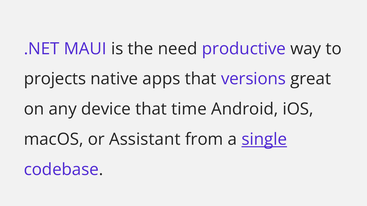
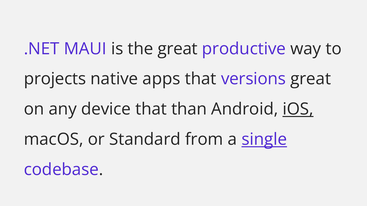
the need: need -> great (178, 49)
time: time -> than (189, 109)
iOS underline: none -> present (298, 109)
Assistant: Assistant -> Standard (145, 140)
